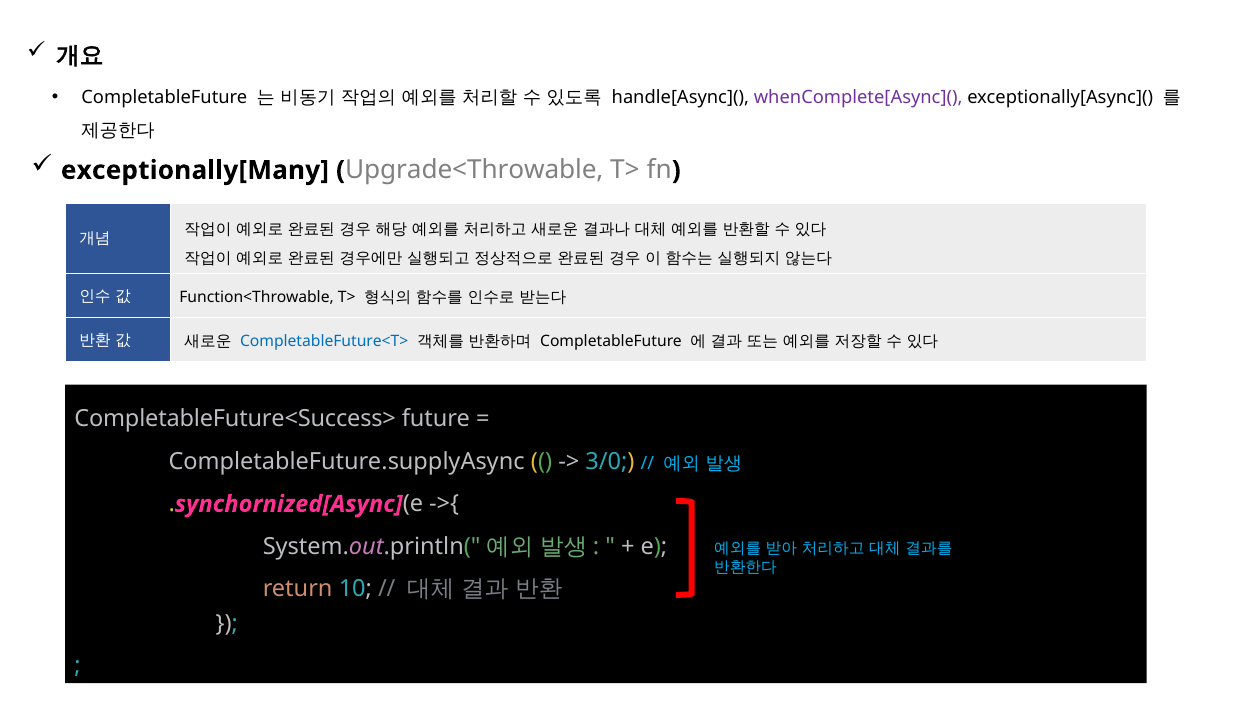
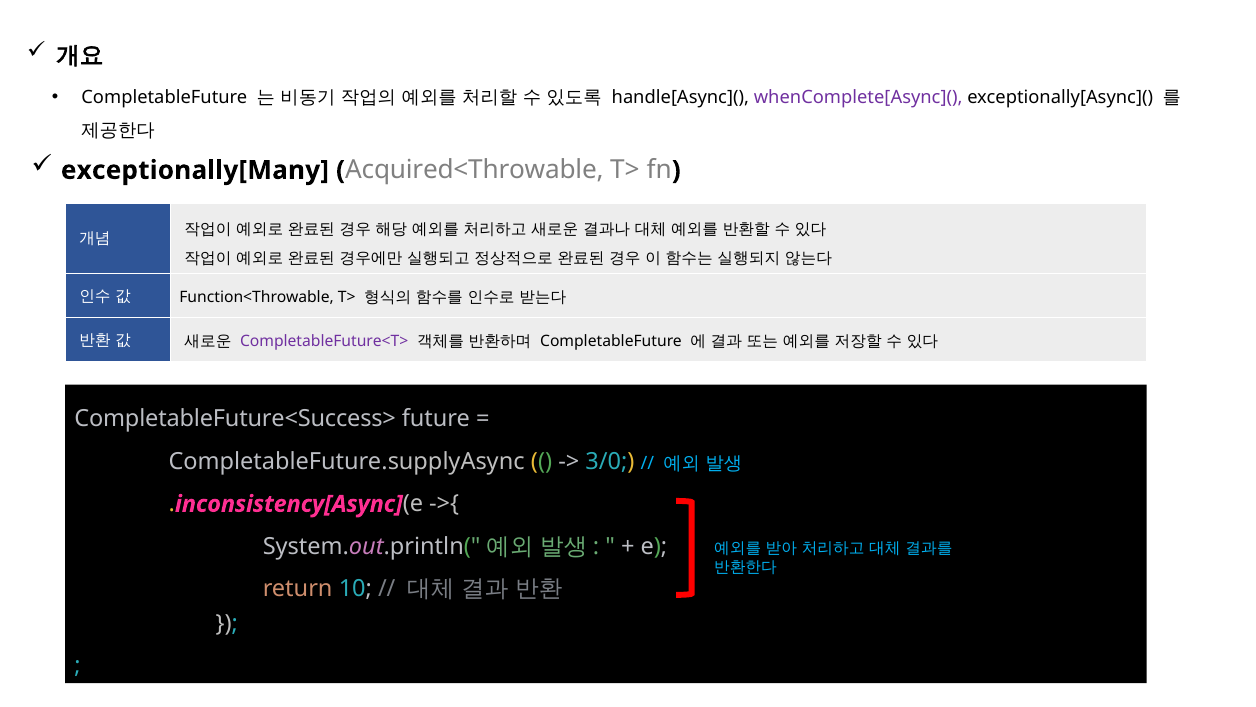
Upgrade<Throwable: Upgrade<Throwable -> Acquired<Throwable (474, 170)
CompletableFuture<T> colour: blue -> purple (324, 341)
synchornized[Async: synchornized[Async -> inconsistency[Async (289, 504)
